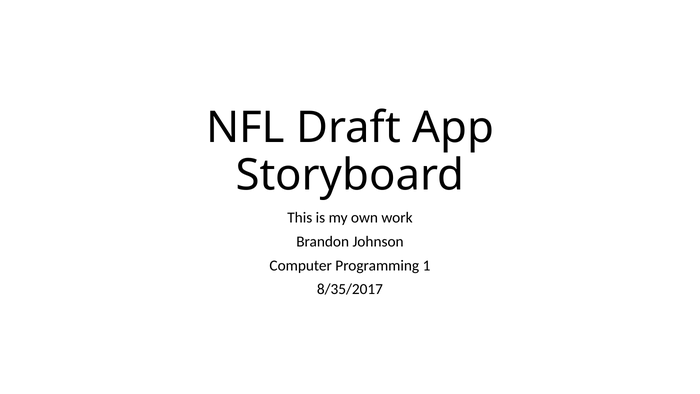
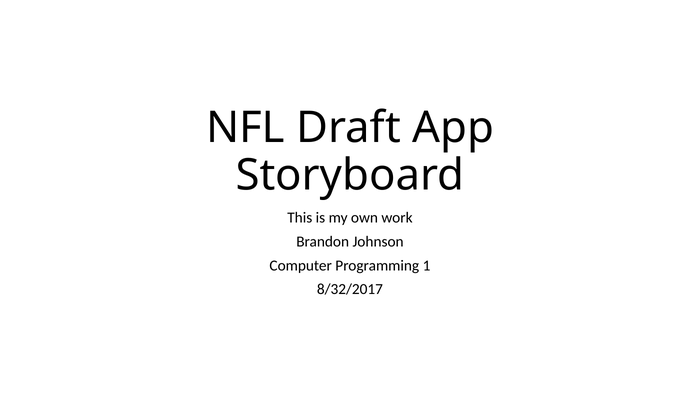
8/35/2017: 8/35/2017 -> 8/32/2017 (350, 289)
